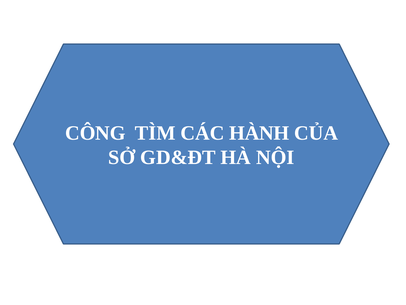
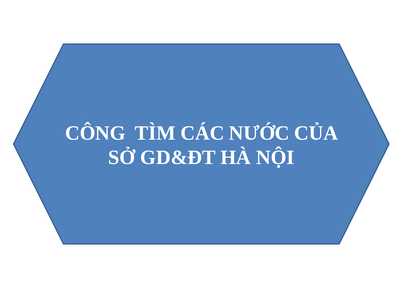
HÀNH: HÀNH -> NƯỚC (259, 133)
